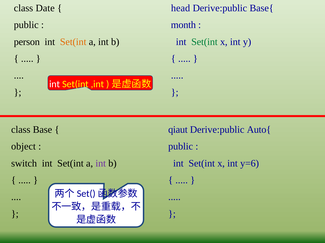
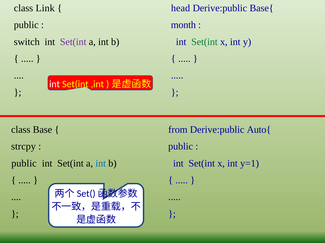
Date: Date -> Link (45, 8)
person: person -> switch (27, 42)
Set(int colour: orange -> purple (73, 42)
qiaut: qiaut -> from (178, 130)
object: object -> strcpy (23, 147)
switch: switch -> public (24, 164)
int colour: purple -> blue (101, 164)
y=6: y=6 -> y=1 (250, 164)
